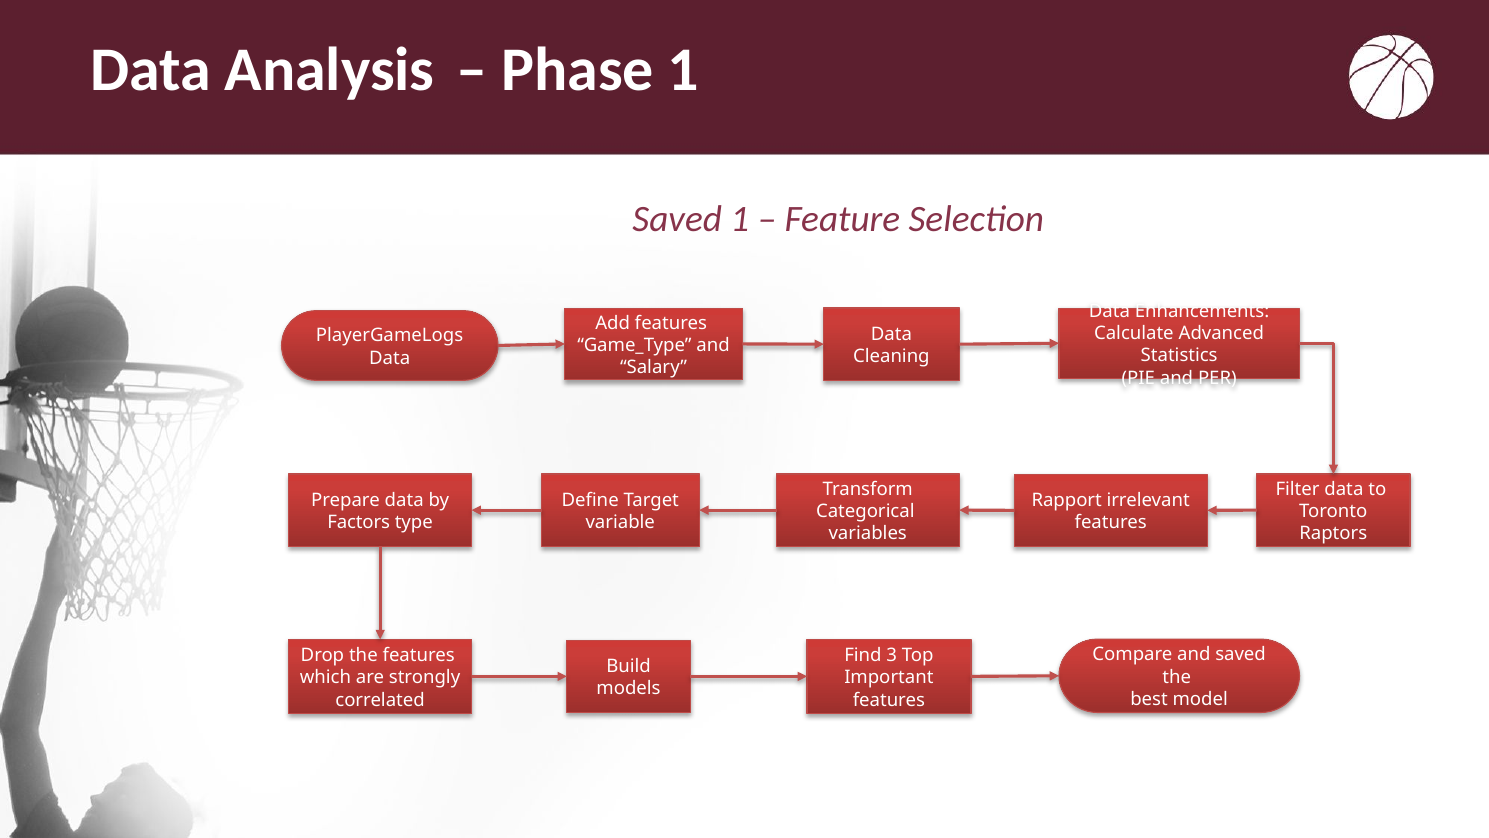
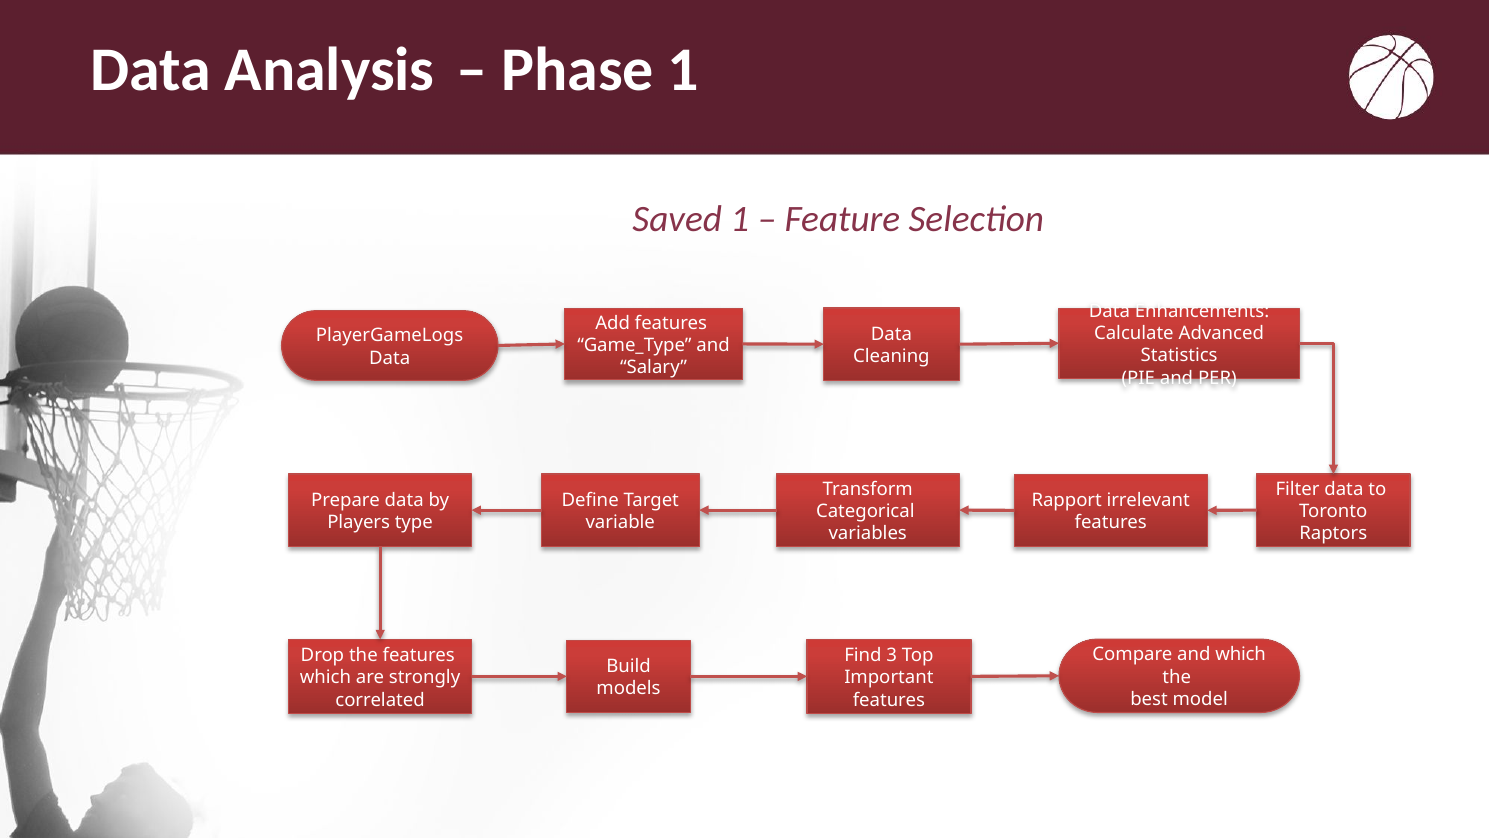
Factors: Factors -> Players (359, 523)
and saved: saved -> which (1241, 655)
